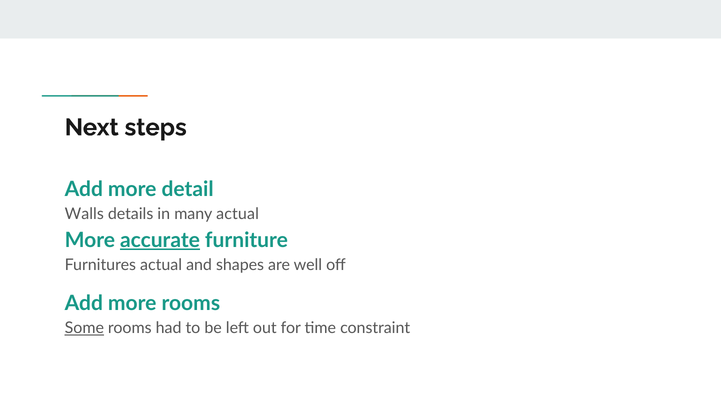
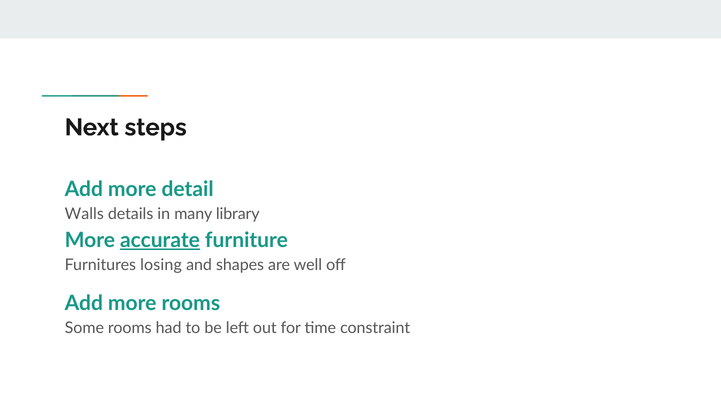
many actual: actual -> library (238, 214)
Furnitures actual: actual -> losing (161, 265)
Some underline: present -> none (84, 328)
